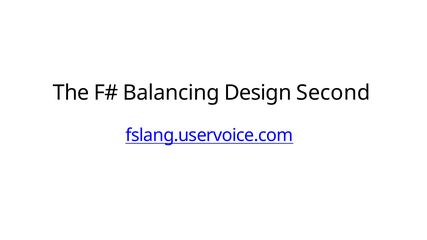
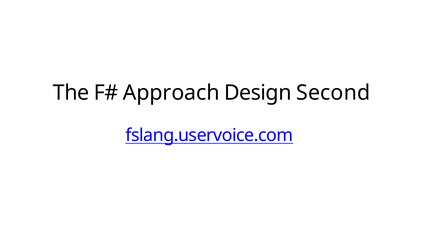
Balancing: Balancing -> Approach (171, 93)
